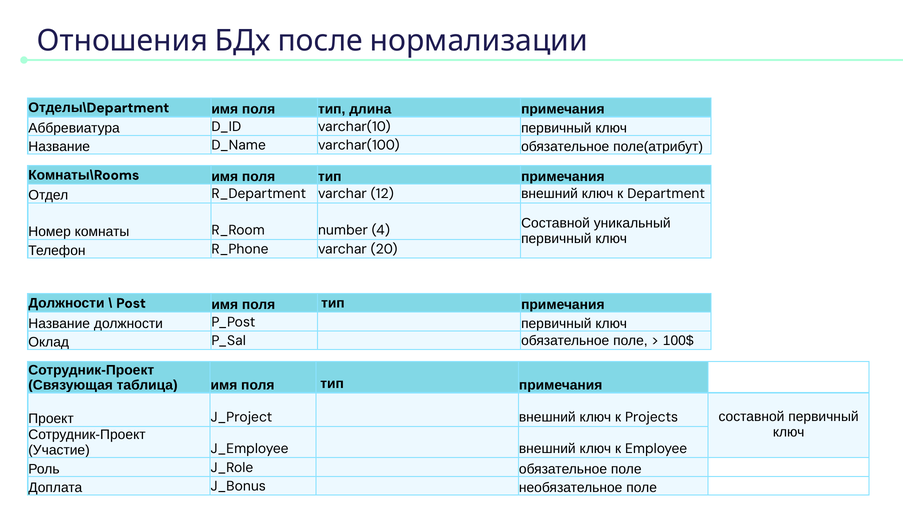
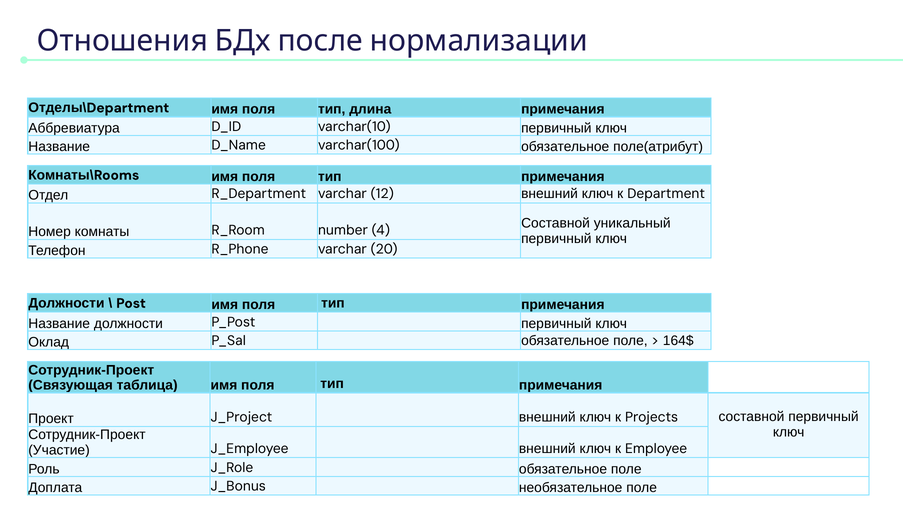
100$: 100$ -> 164$ (678, 341)
